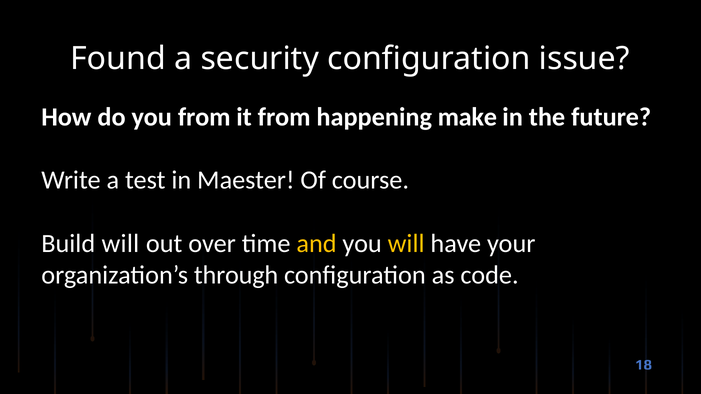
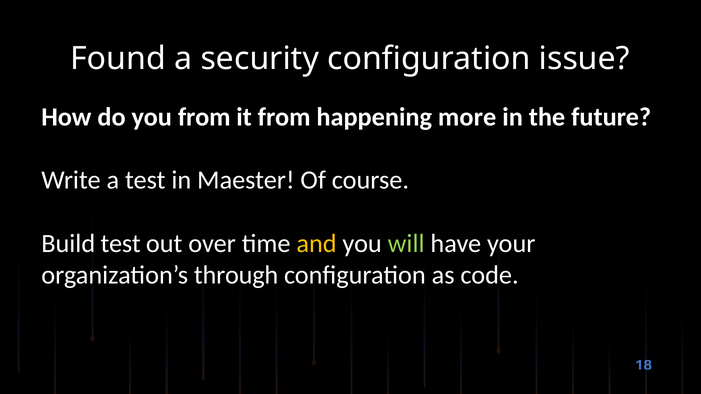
make: make -> more (467, 117)
Build will: will -> test (121, 244)
will colour: yellow -> light green (406, 244)
